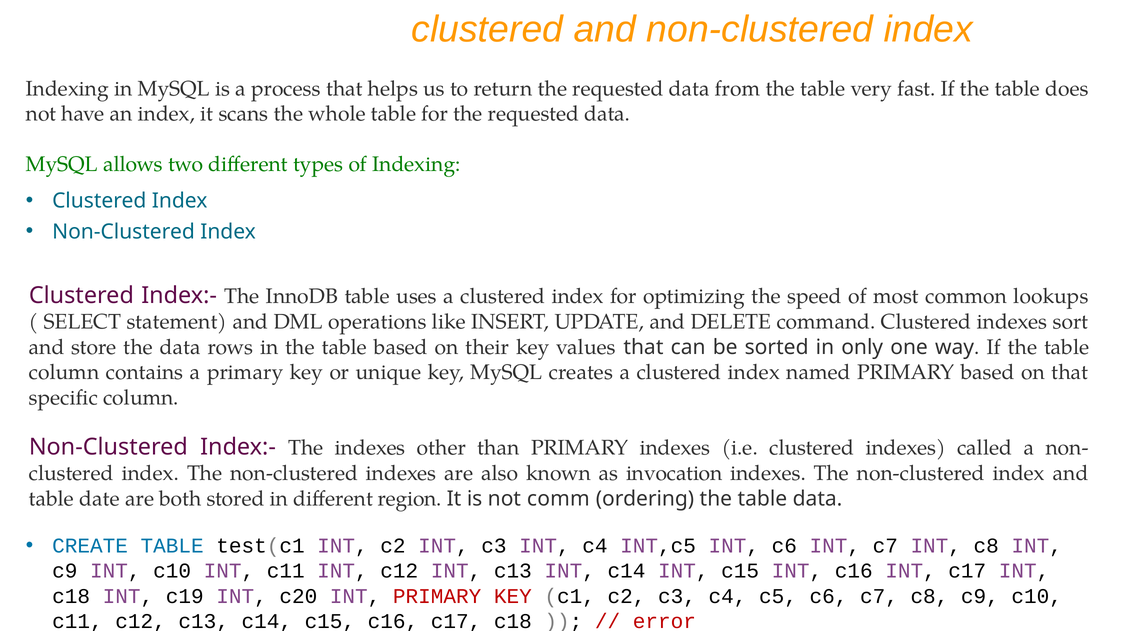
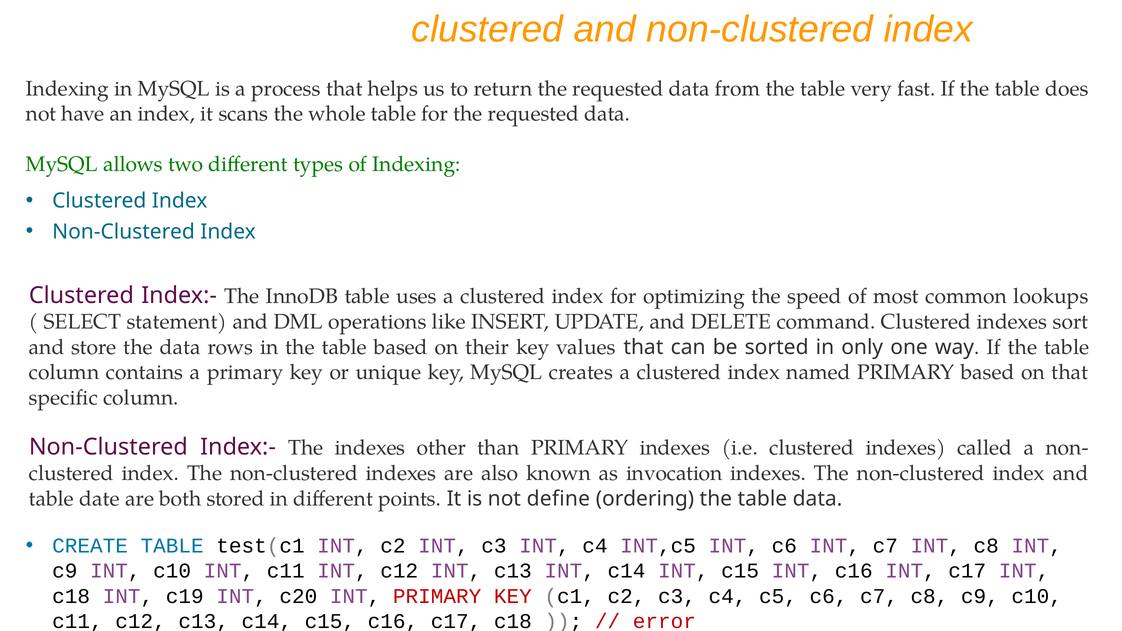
region: region -> points (410, 499)
comm: comm -> define (558, 499)
